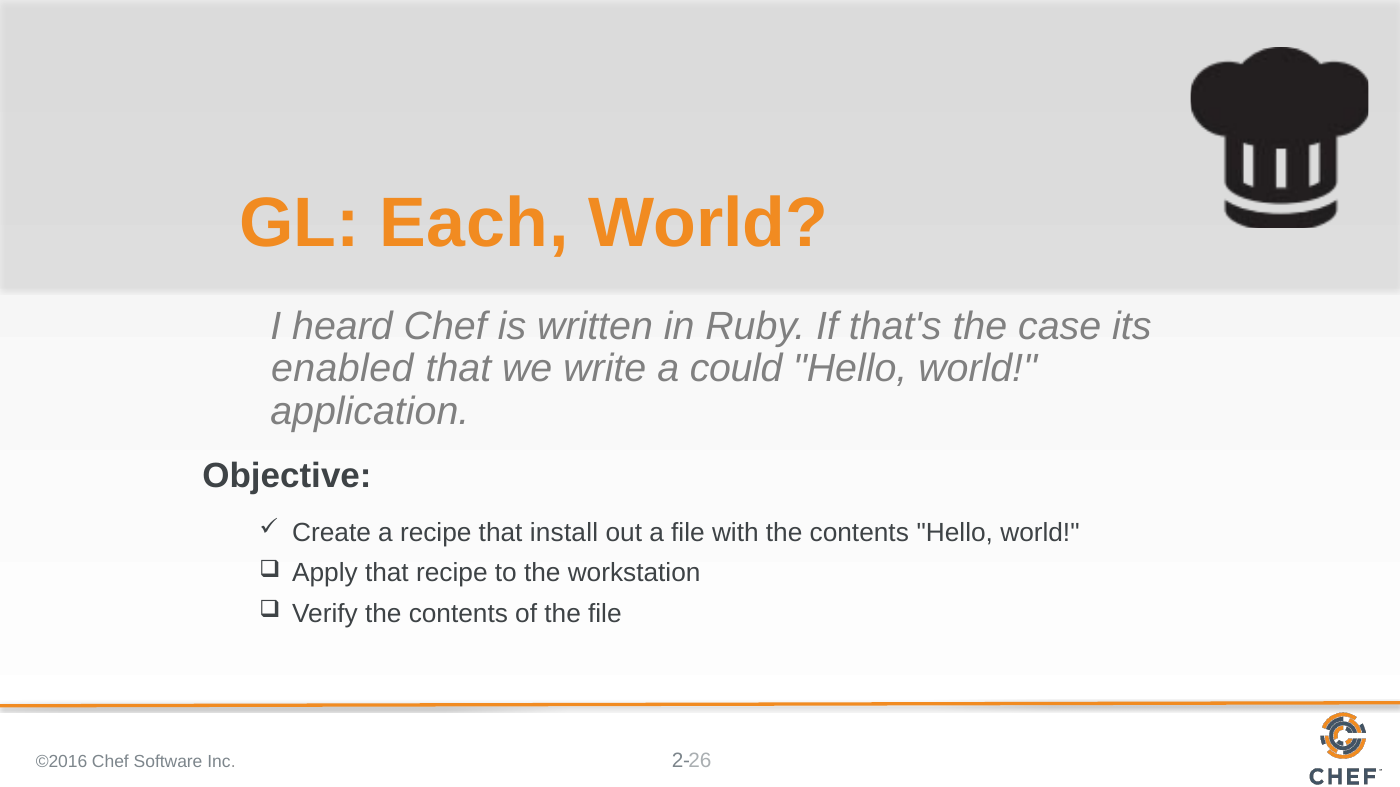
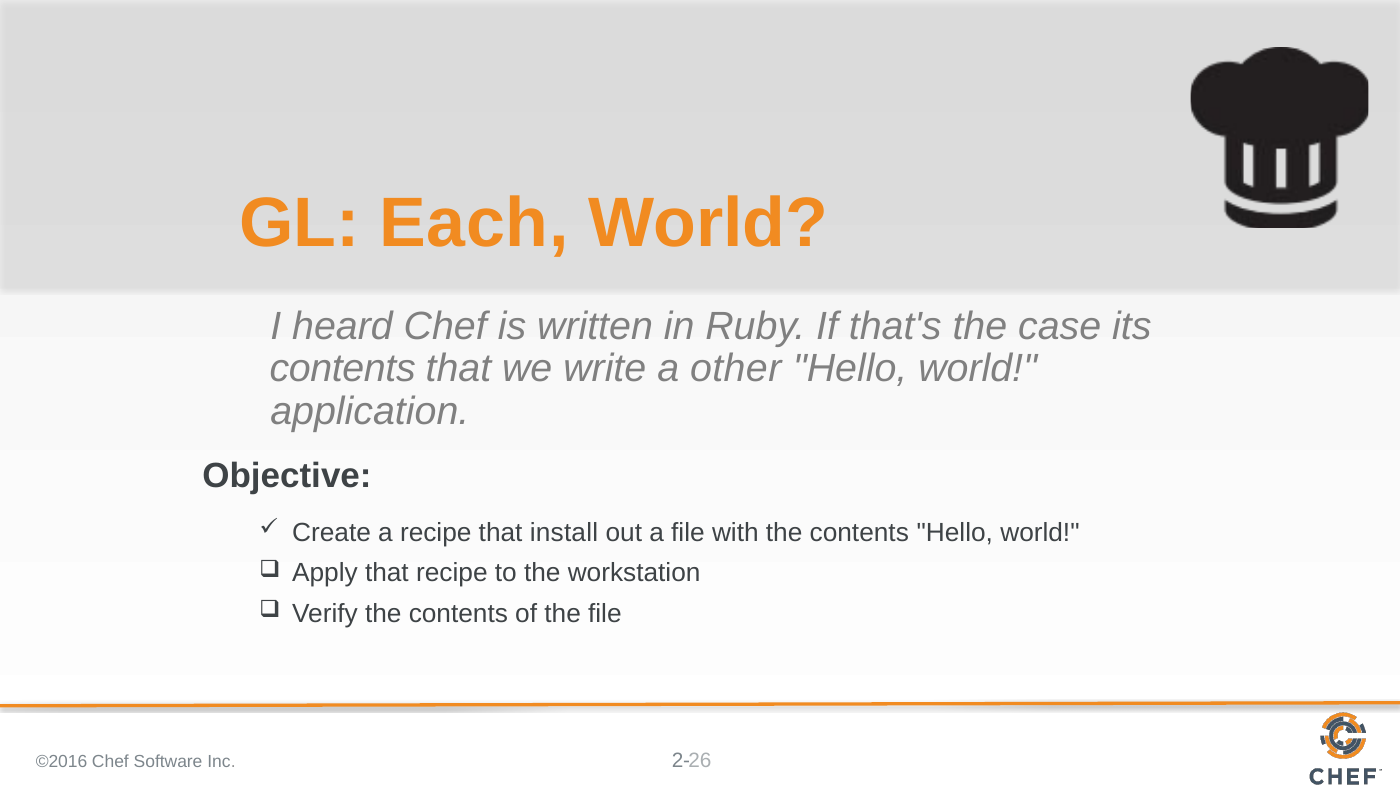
enabled: enabled -> contents (343, 369)
could: could -> other (736, 369)
